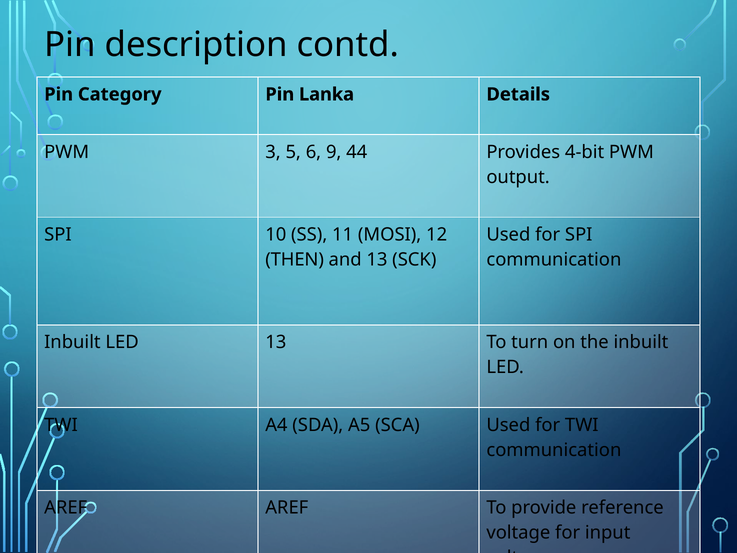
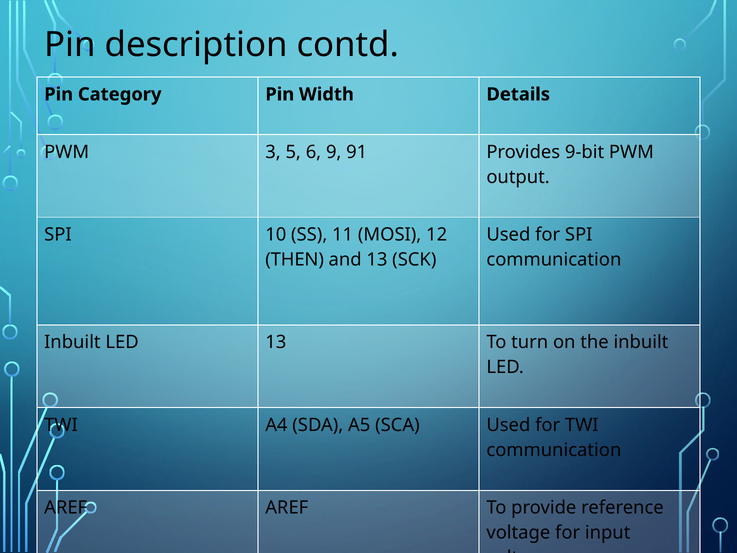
Lanka: Lanka -> Width (326, 94)
44: 44 -> 91 (357, 152)
4-bit: 4-bit -> 9-bit (585, 152)
